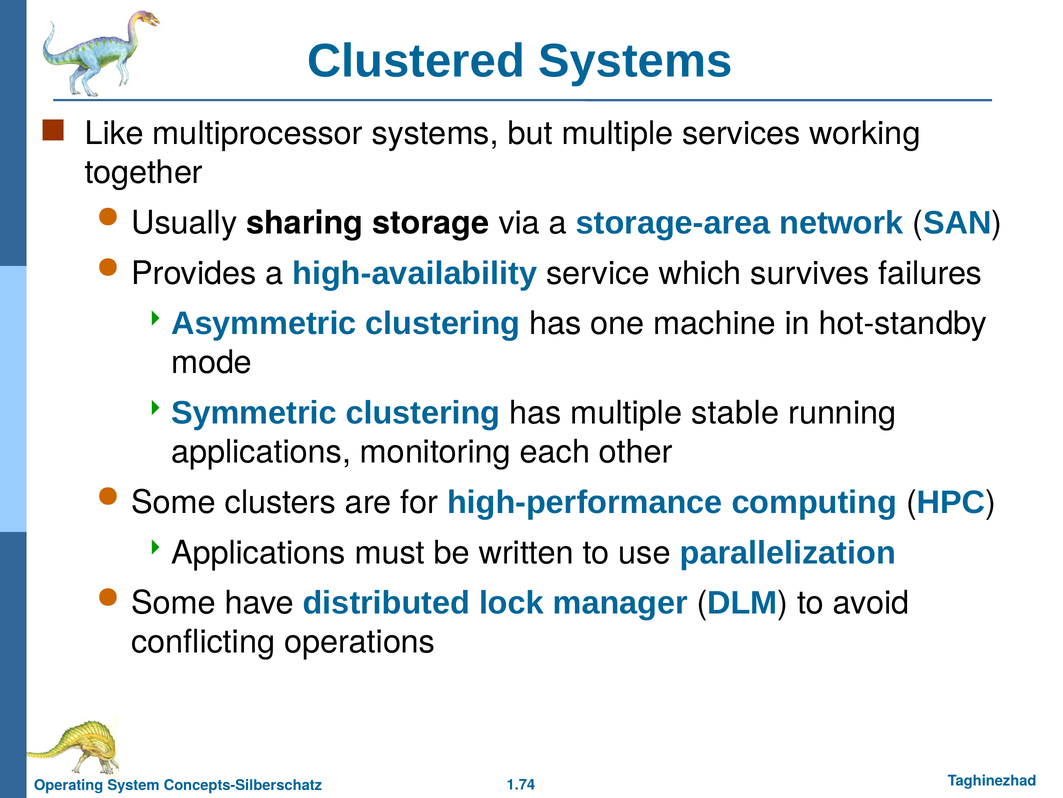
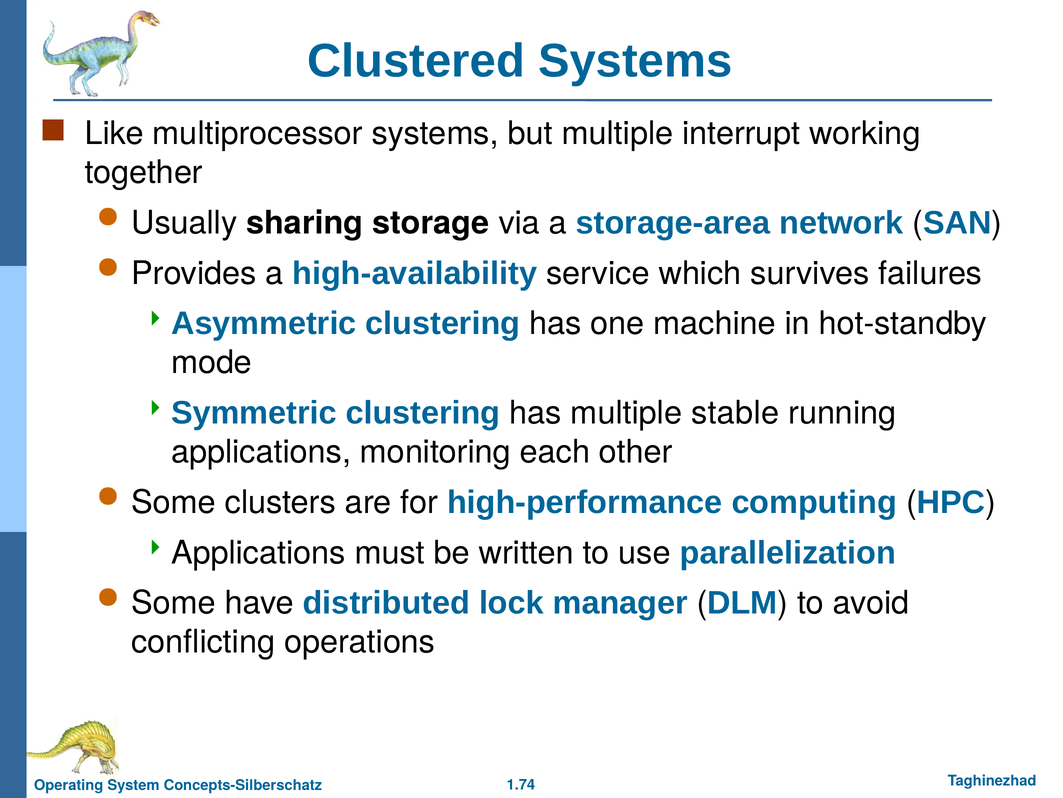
services: services -> interrupt (741, 133)
